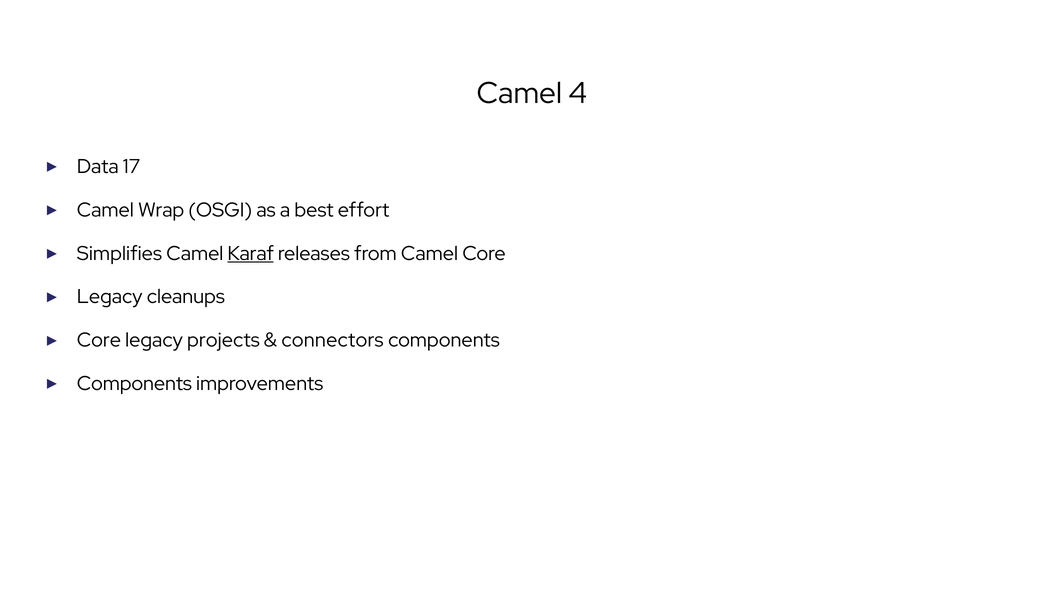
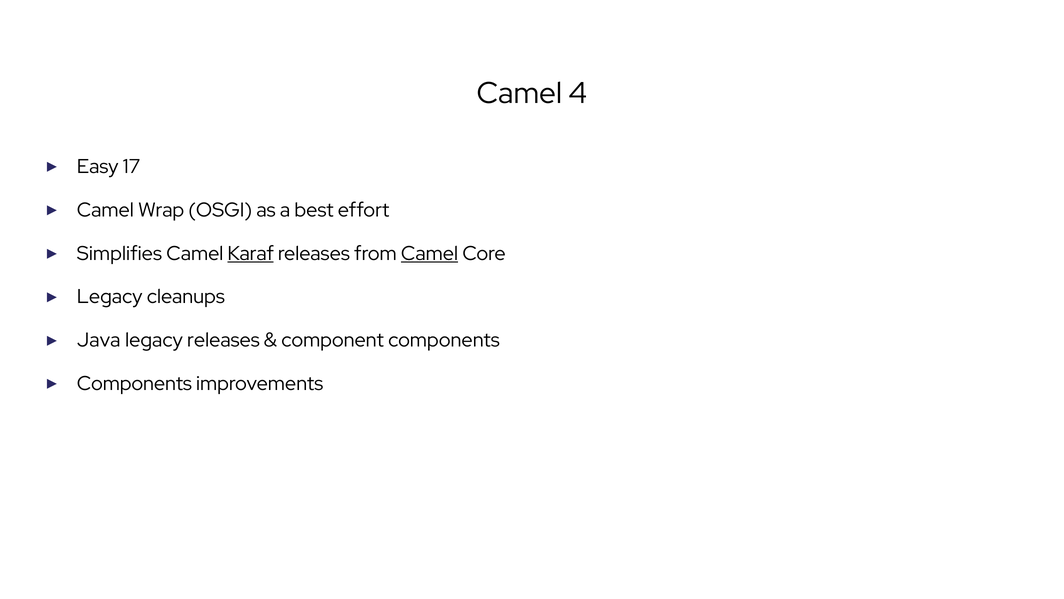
Data: Data -> Easy (98, 166)
Camel underline: none -> present (430, 253)
Core: Core -> Java (99, 340)
legacy projects: projects -> releases (223, 340)
connectors: connectors -> component (333, 340)
